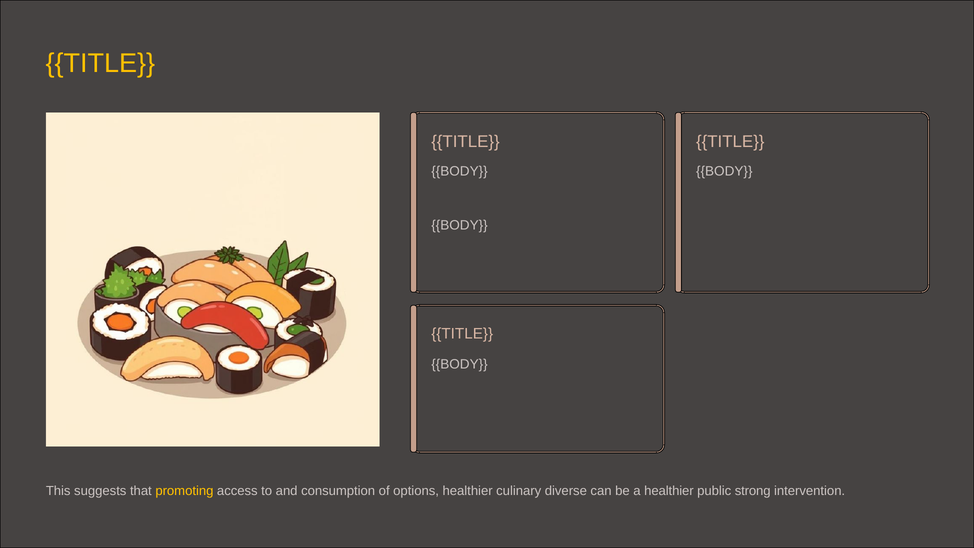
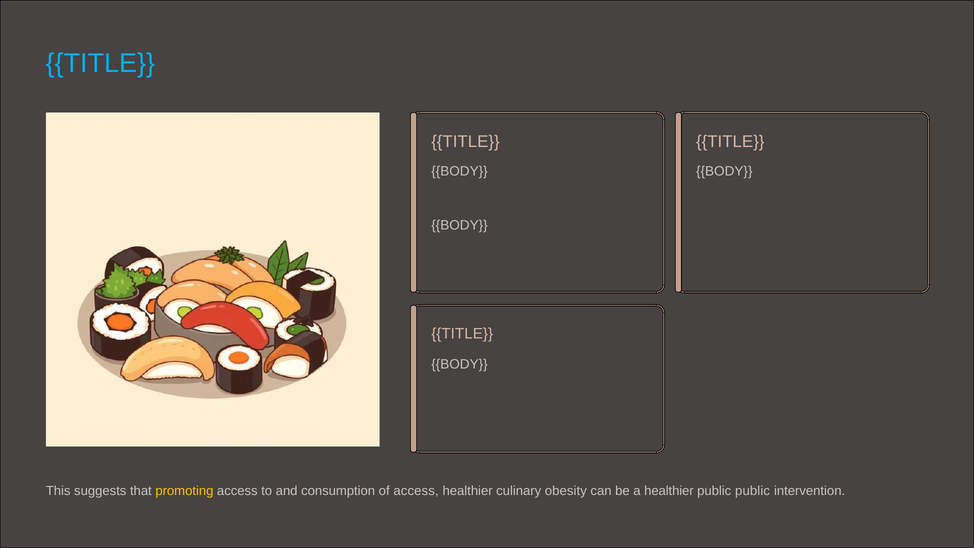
TITLE colour: yellow -> light blue (101, 63)
of options: options -> access (416, 491)
diverse: diverse -> obesity (566, 491)
public strong: strong -> public (753, 491)
